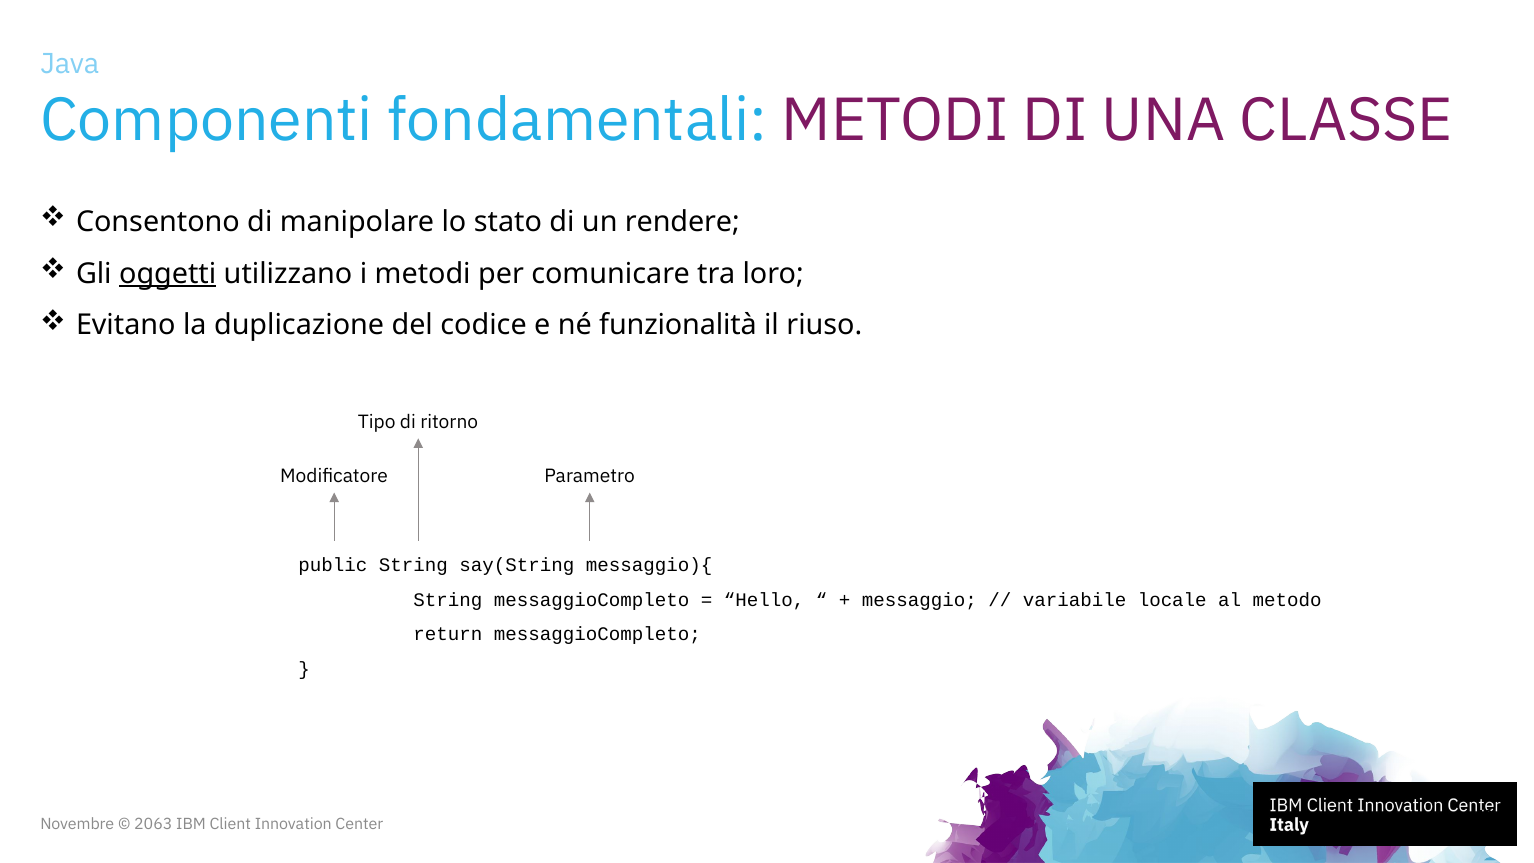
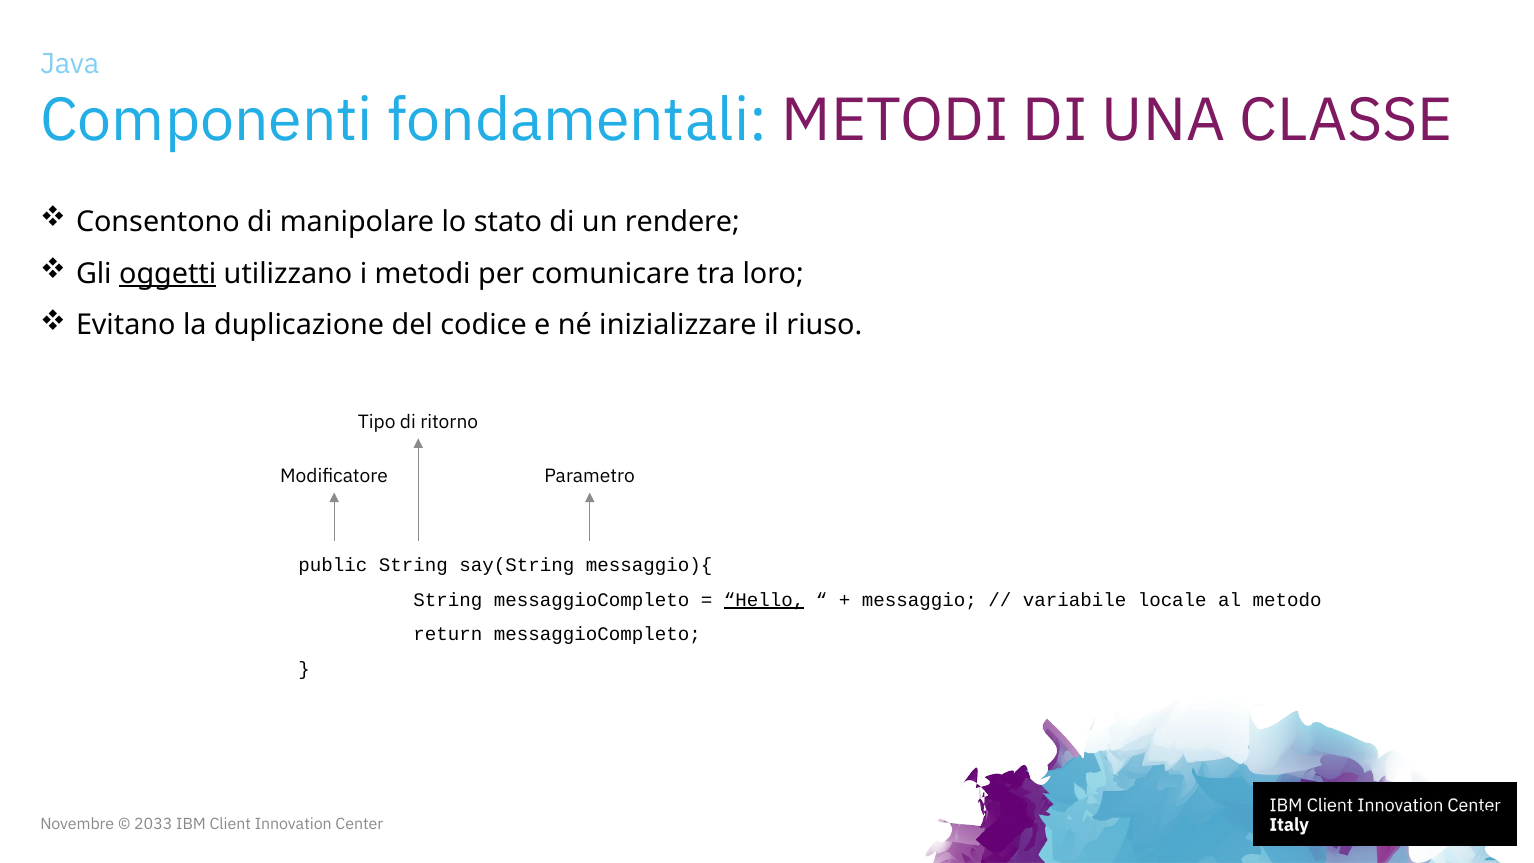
funzionalità: funzionalità -> inizializzare (678, 325)
Hello underline: none -> present (764, 600)
2063: 2063 -> 2033 (153, 824)
